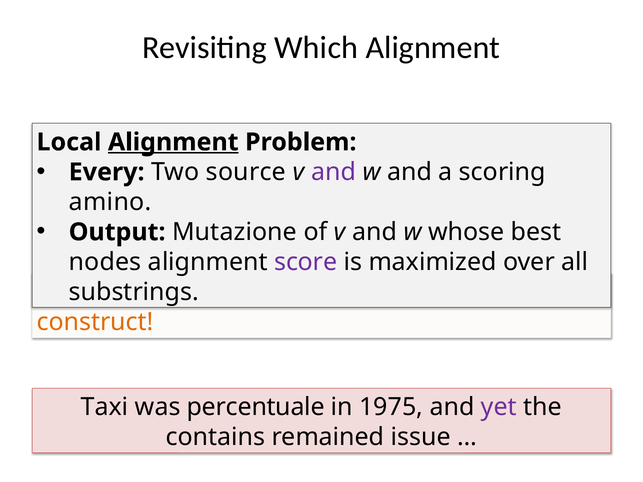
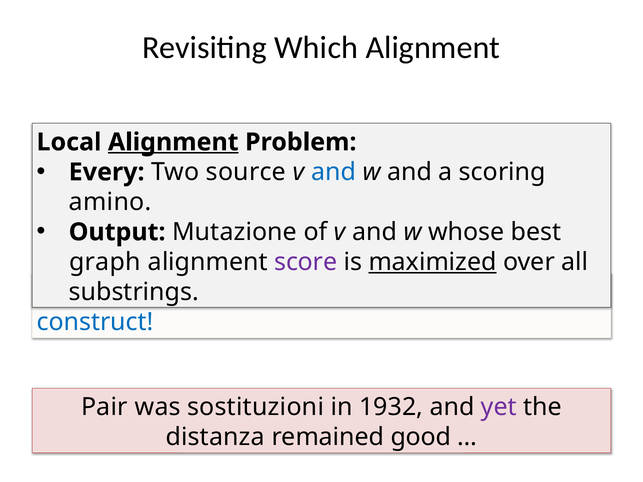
and colour: purple -> blue (334, 172)
nodes: nodes -> graph (105, 262)
maximized underline: none -> present (433, 262)
construct colour: orange -> blue (95, 322)
Taxi: Taxi -> Pair (104, 407)
percentuale: percentuale -> sostituzioni (256, 407)
1975: 1975 -> 1932 (391, 407)
contains: contains -> distanza (215, 437)
issue: issue -> good (421, 437)
